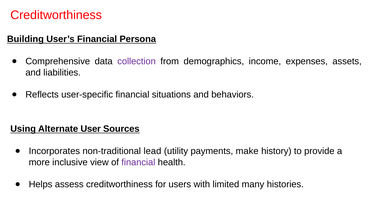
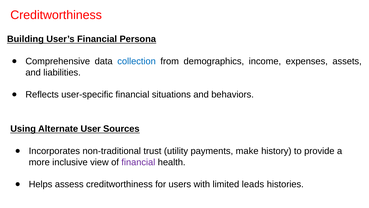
collection colour: purple -> blue (137, 61)
lead: lead -> trust (152, 151)
many: many -> leads (253, 184)
